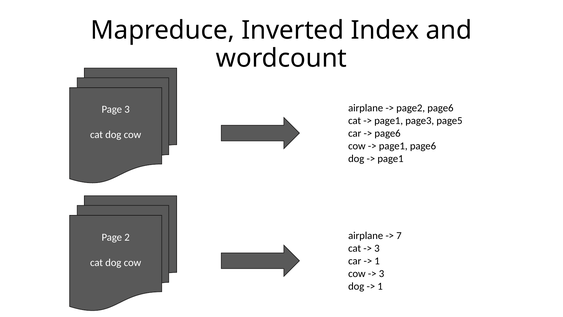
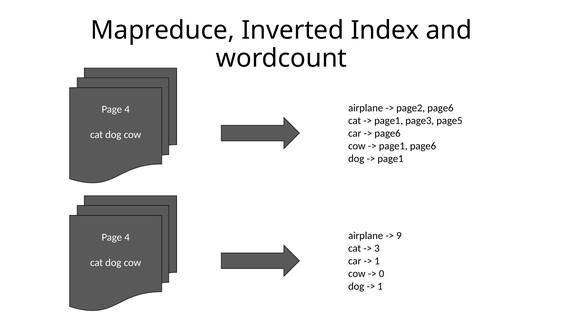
3: 3 -> 4 (127, 109)
7: 7 -> 9 (399, 236)
2: 2 -> 4 (127, 237)
3: 3 -> 0 (382, 274)
